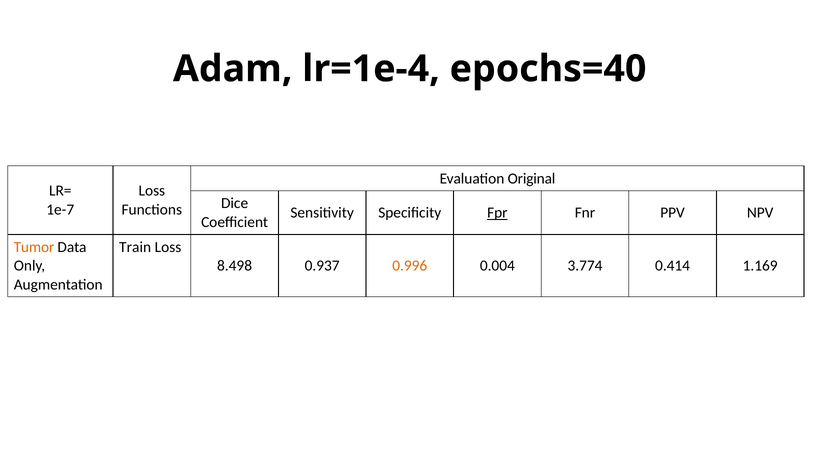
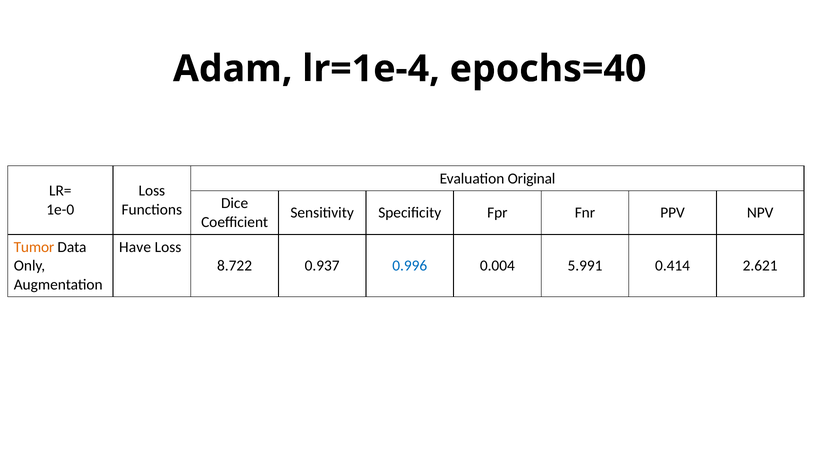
1e-7: 1e-7 -> 1e-0 (60, 210)
Fpr underline: present -> none (497, 213)
Train: Train -> Have (135, 247)
8.498: 8.498 -> 8.722 (235, 266)
0.996 colour: orange -> blue (410, 266)
3.774: 3.774 -> 5.991 (585, 266)
1.169: 1.169 -> 2.621 (760, 266)
